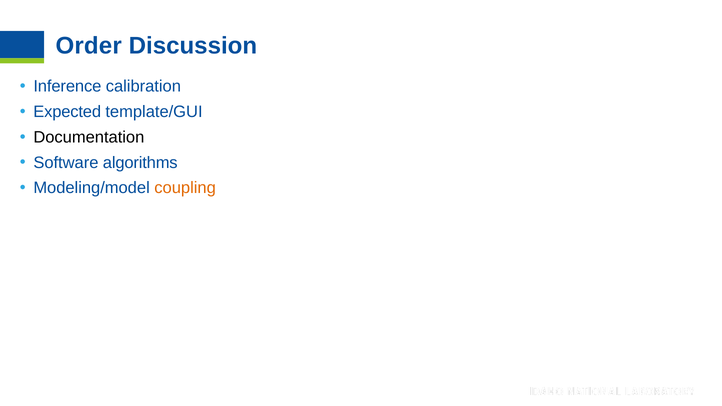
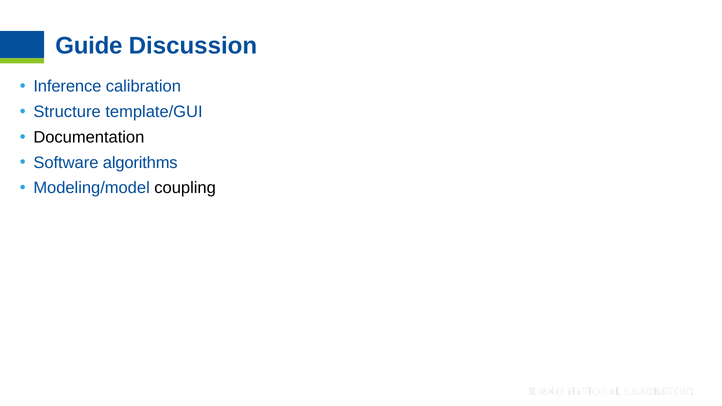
Order: Order -> Guide (89, 46)
Expected: Expected -> Structure (67, 112)
coupling colour: orange -> black (185, 188)
